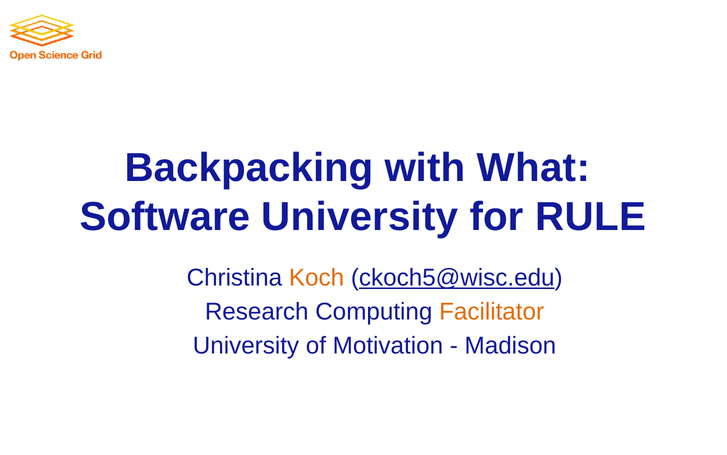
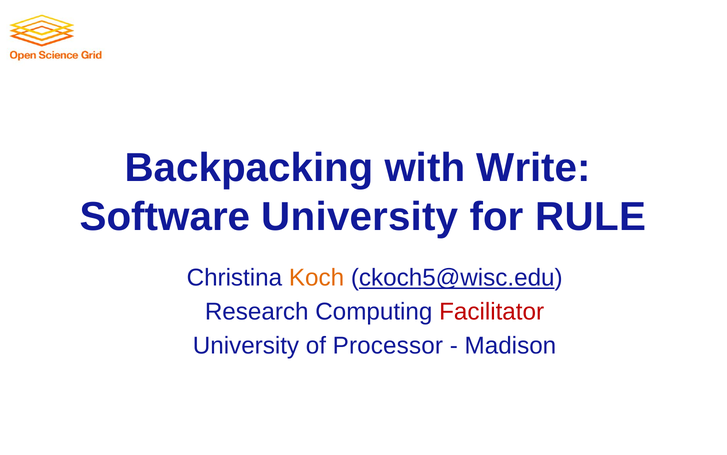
What: What -> Write (534, 168)
Facilitator colour: orange -> red (492, 311)
Motivation: Motivation -> Processor (388, 345)
